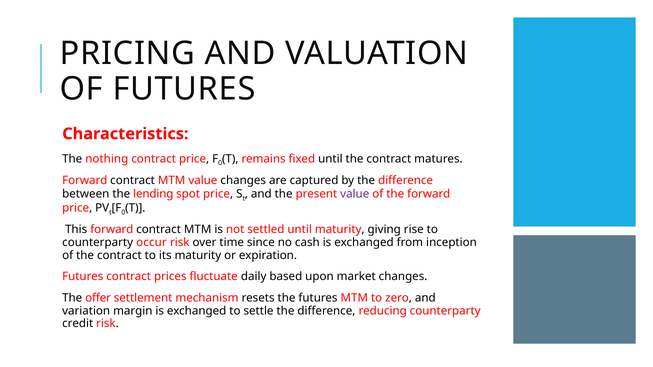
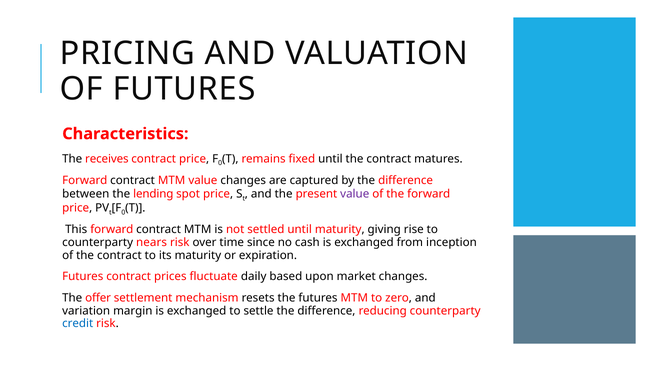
nothing: nothing -> receives (107, 159)
occur: occur -> nears (151, 243)
credit colour: black -> blue (78, 324)
